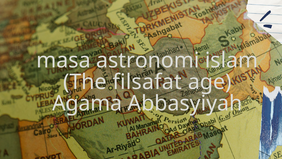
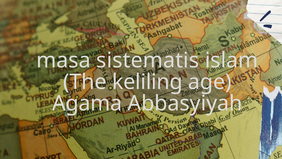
astronomi: astronomi -> sistematis (148, 60)
filsafat: filsafat -> keliling (147, 82)
